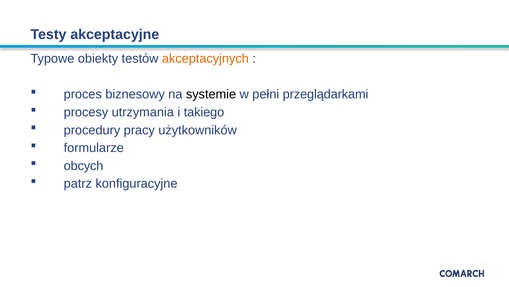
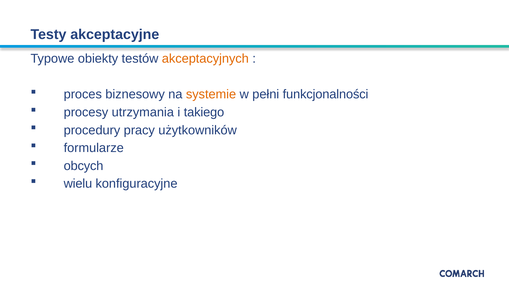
systemie colour: black -> orange (211, 94)
przeglądarkami: przeglądarkami -> funkcjonalności (326, 94)
patrz: patrz -> wielu (78, 183)
